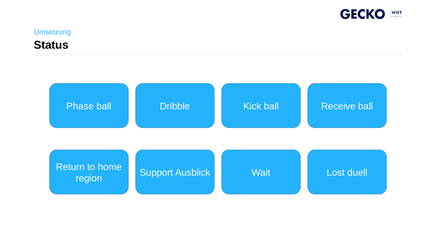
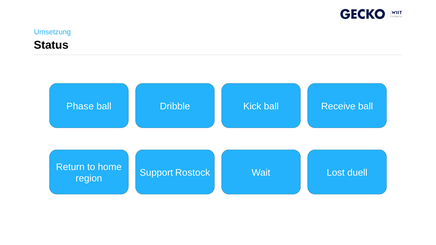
Ausblick: Ausblick -> Rostock (193, 173)
